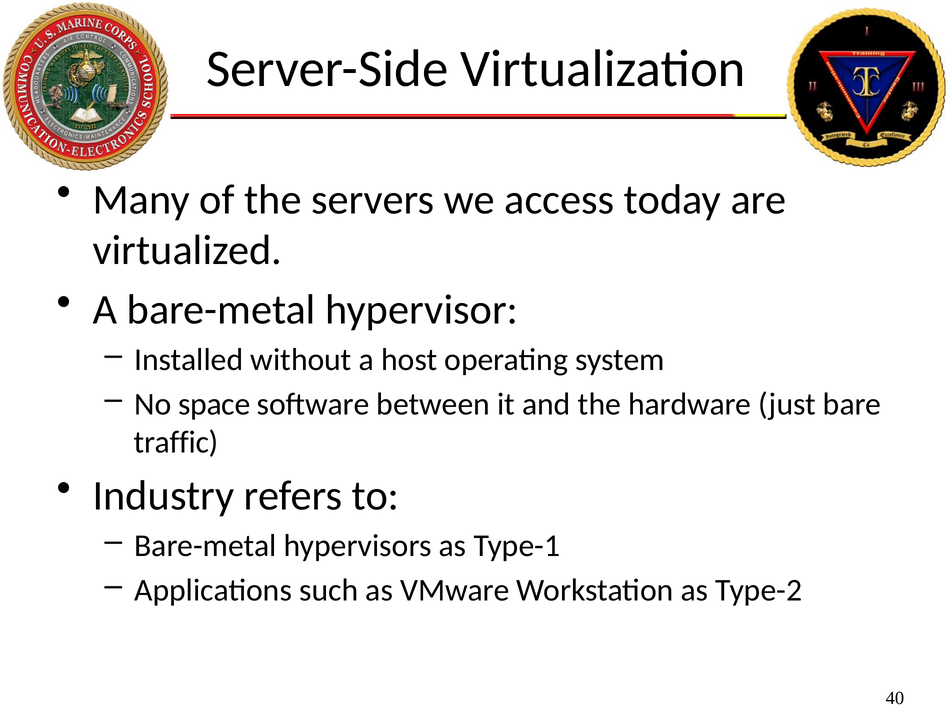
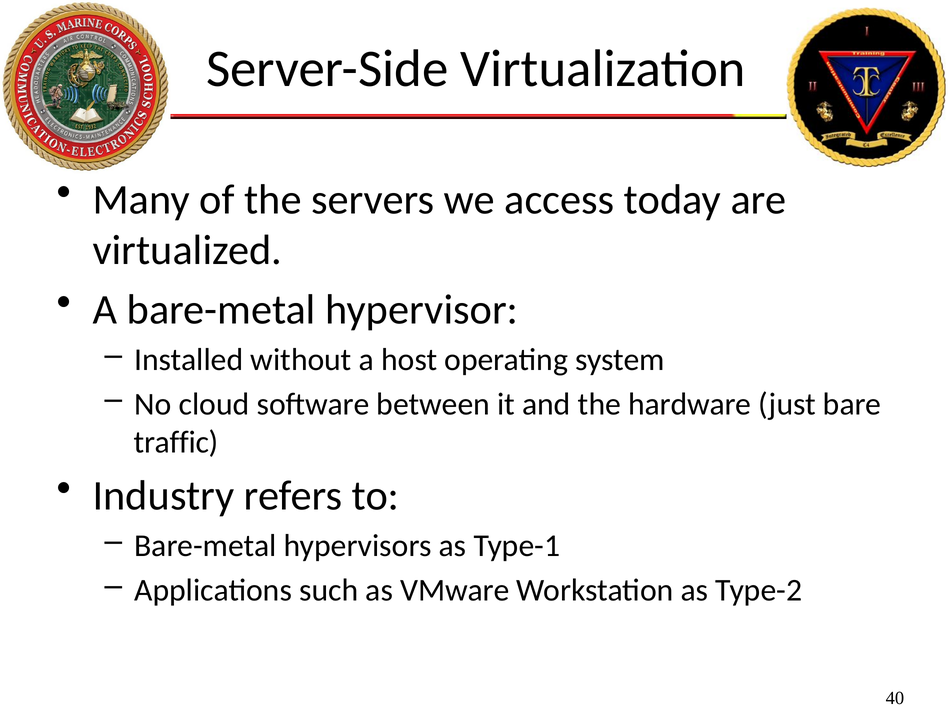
space: space -> cloud (214, 404)
